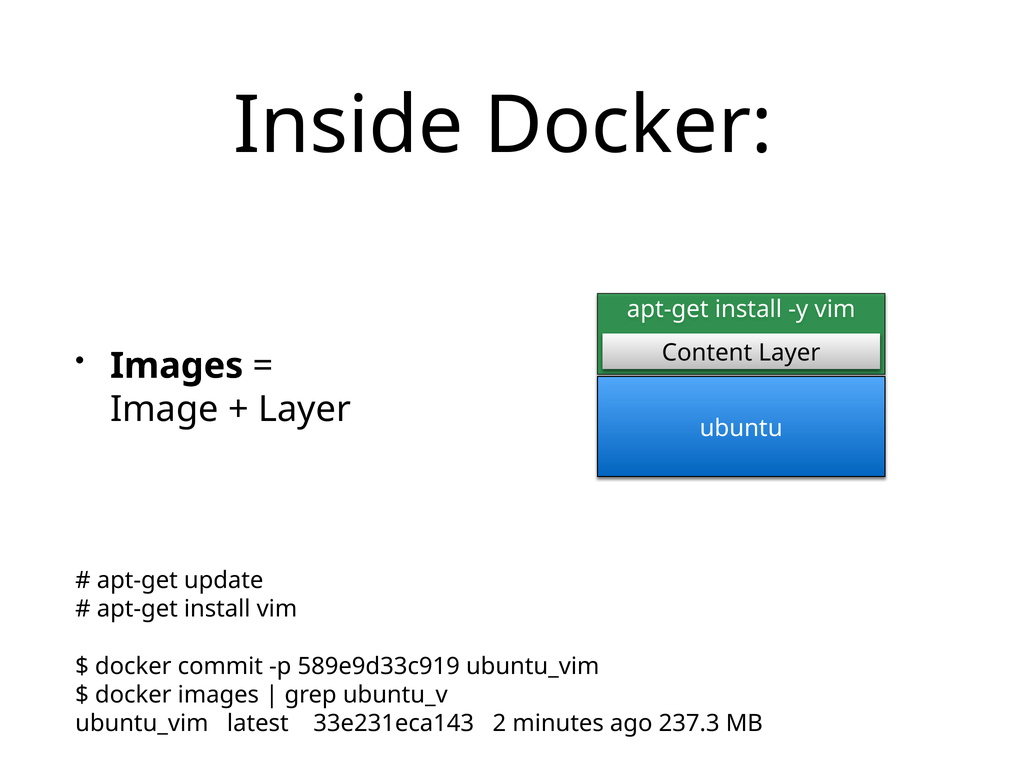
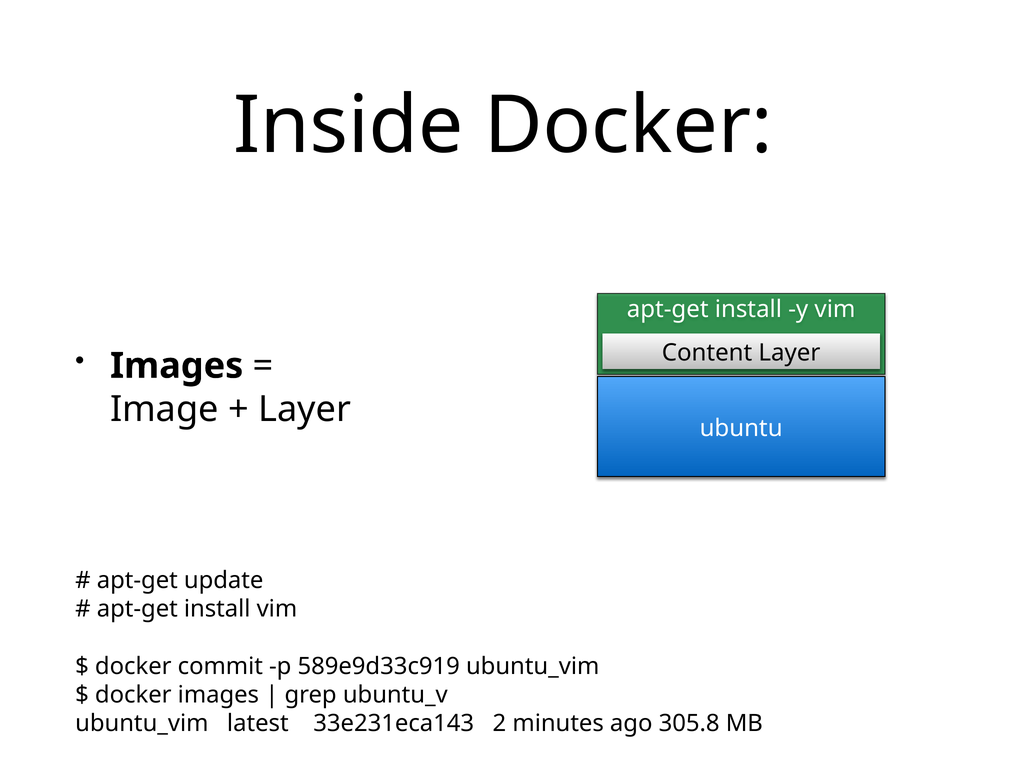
237.3: 237.3 -> 305.8 (689, 724)
